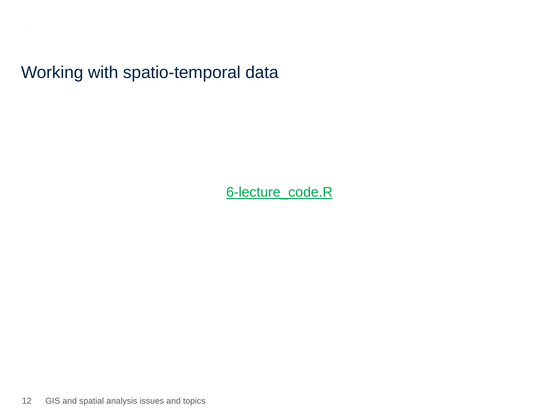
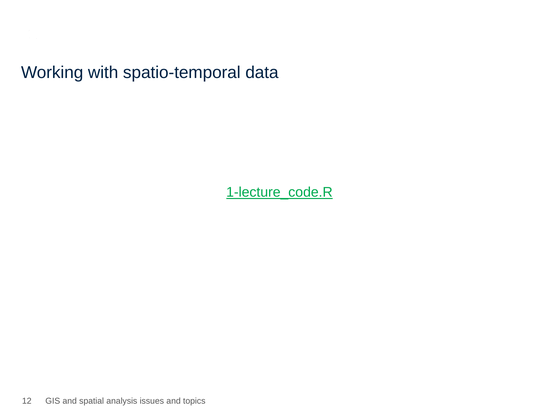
6-lecture_code.R: 6-lecture_code.R -> 1-lecture_code.R (279, 192)
